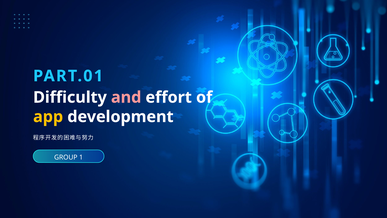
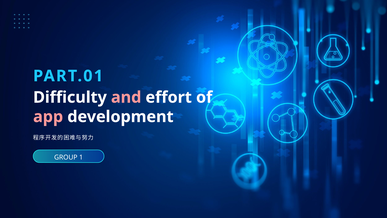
app colour: yellow -> pink (48, 117)
